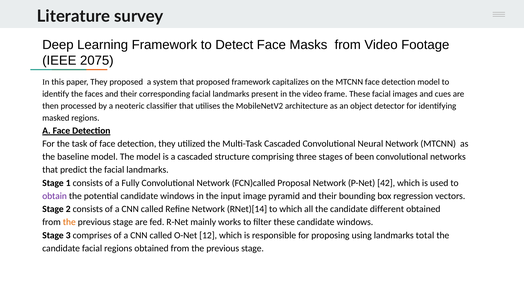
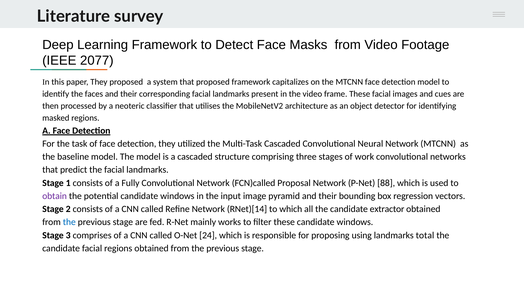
2075: 2075 -> 2077 (97, 61)
been: been -> work (364, 157)
42: 42 -> 88 (386, 183)
different: different -> extractor (387, 209)
the colour: orange -> blue (69, 222)
12: 12 -> 24 (208, 235)
